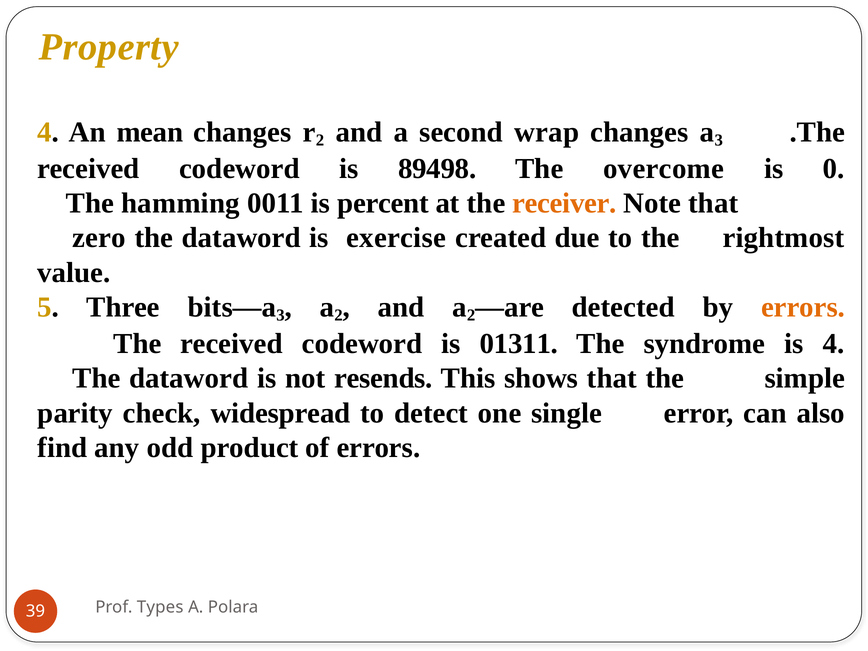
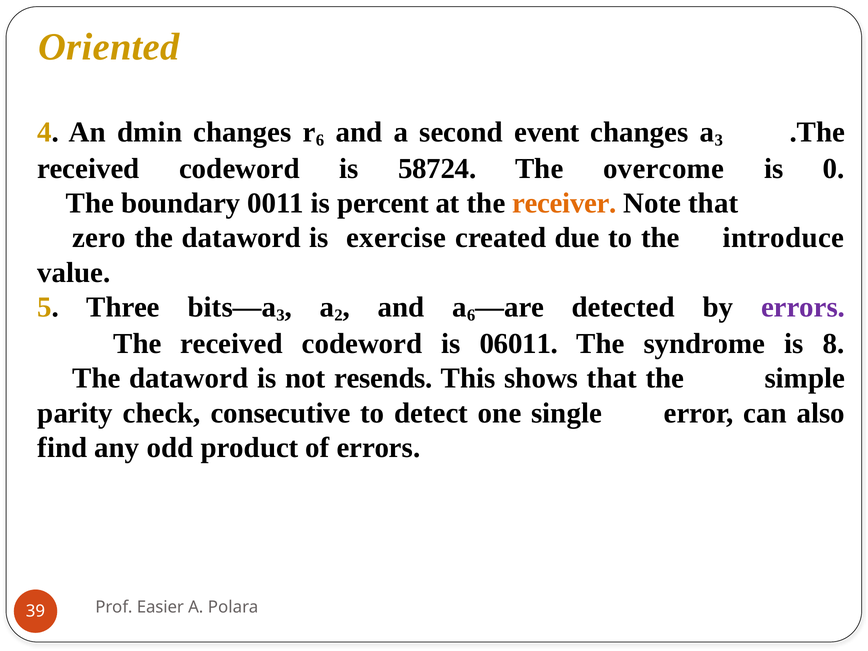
Property: Property -> Oriented (109, 47)
mean: mean -> dmin (150, 132)
2: 2 -> 6 (320, 140)
wrap: wrap -> event (547, 132)
89498: 89498 -> 58724 (437, 168)
hamming: hamming -> boundary (181, 203)
rightmost: rightmost -> introduce (783, 238)
and a 2: 2 -> 6 (471, 315)
errors colour: orange -> purple (803, 307)
01311: 01311 -> 06011 (519, 344)
is 4: 4 -> 8 (833, 344)
widespread: widespread -> consecutive (281, 413)
Types: Types -> Easier (160, 607)
